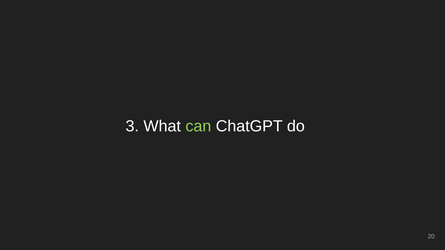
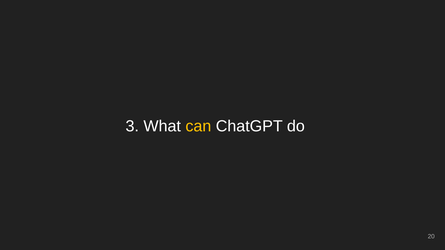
can colour: light green -> yellow (198, 126)
